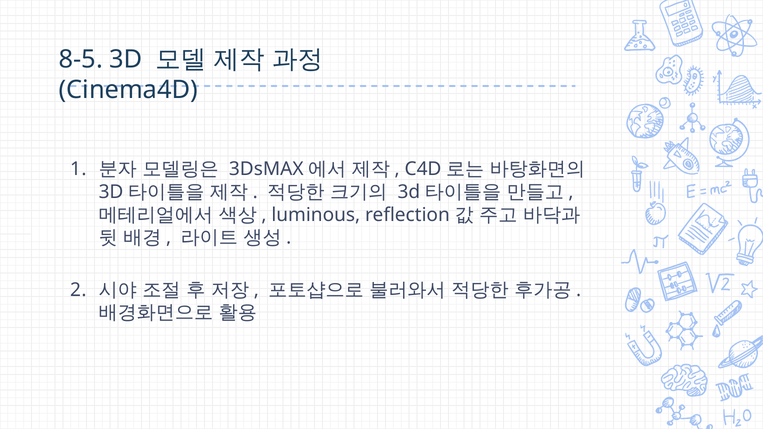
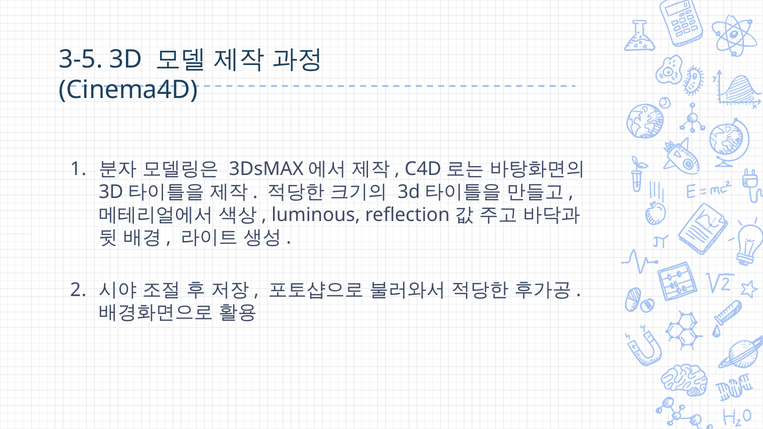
8-5: 8-5 -> 3-5 (81, 59)
